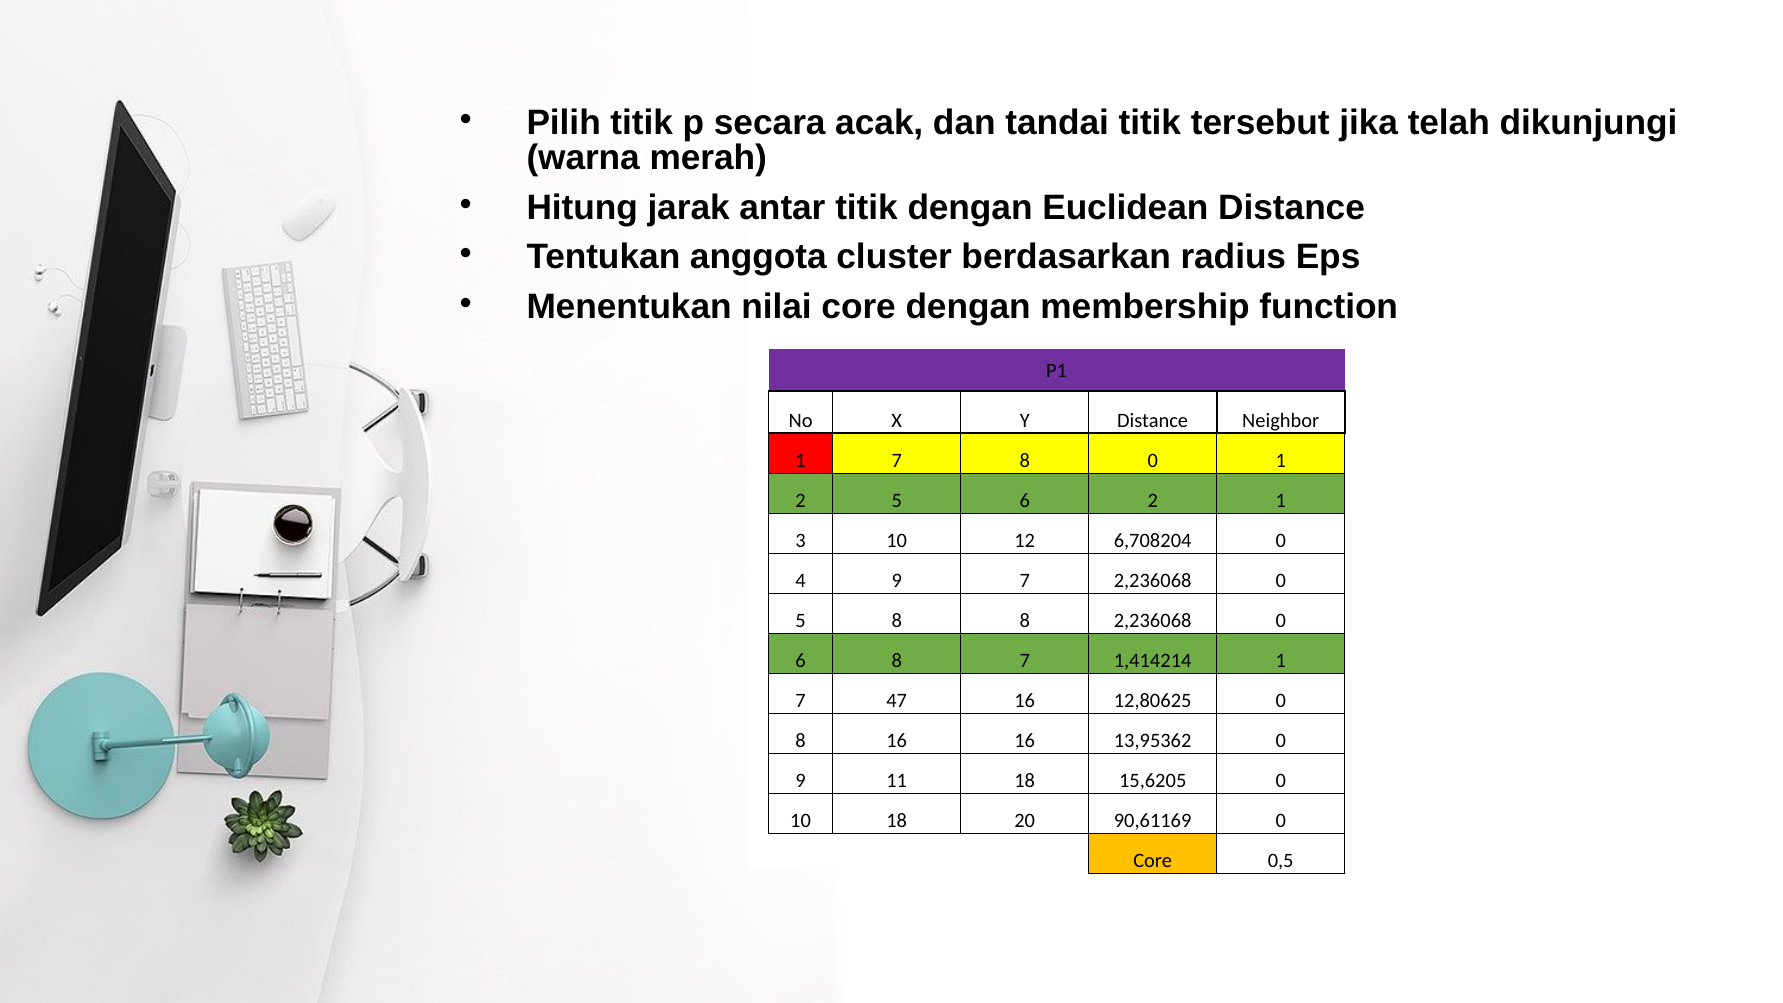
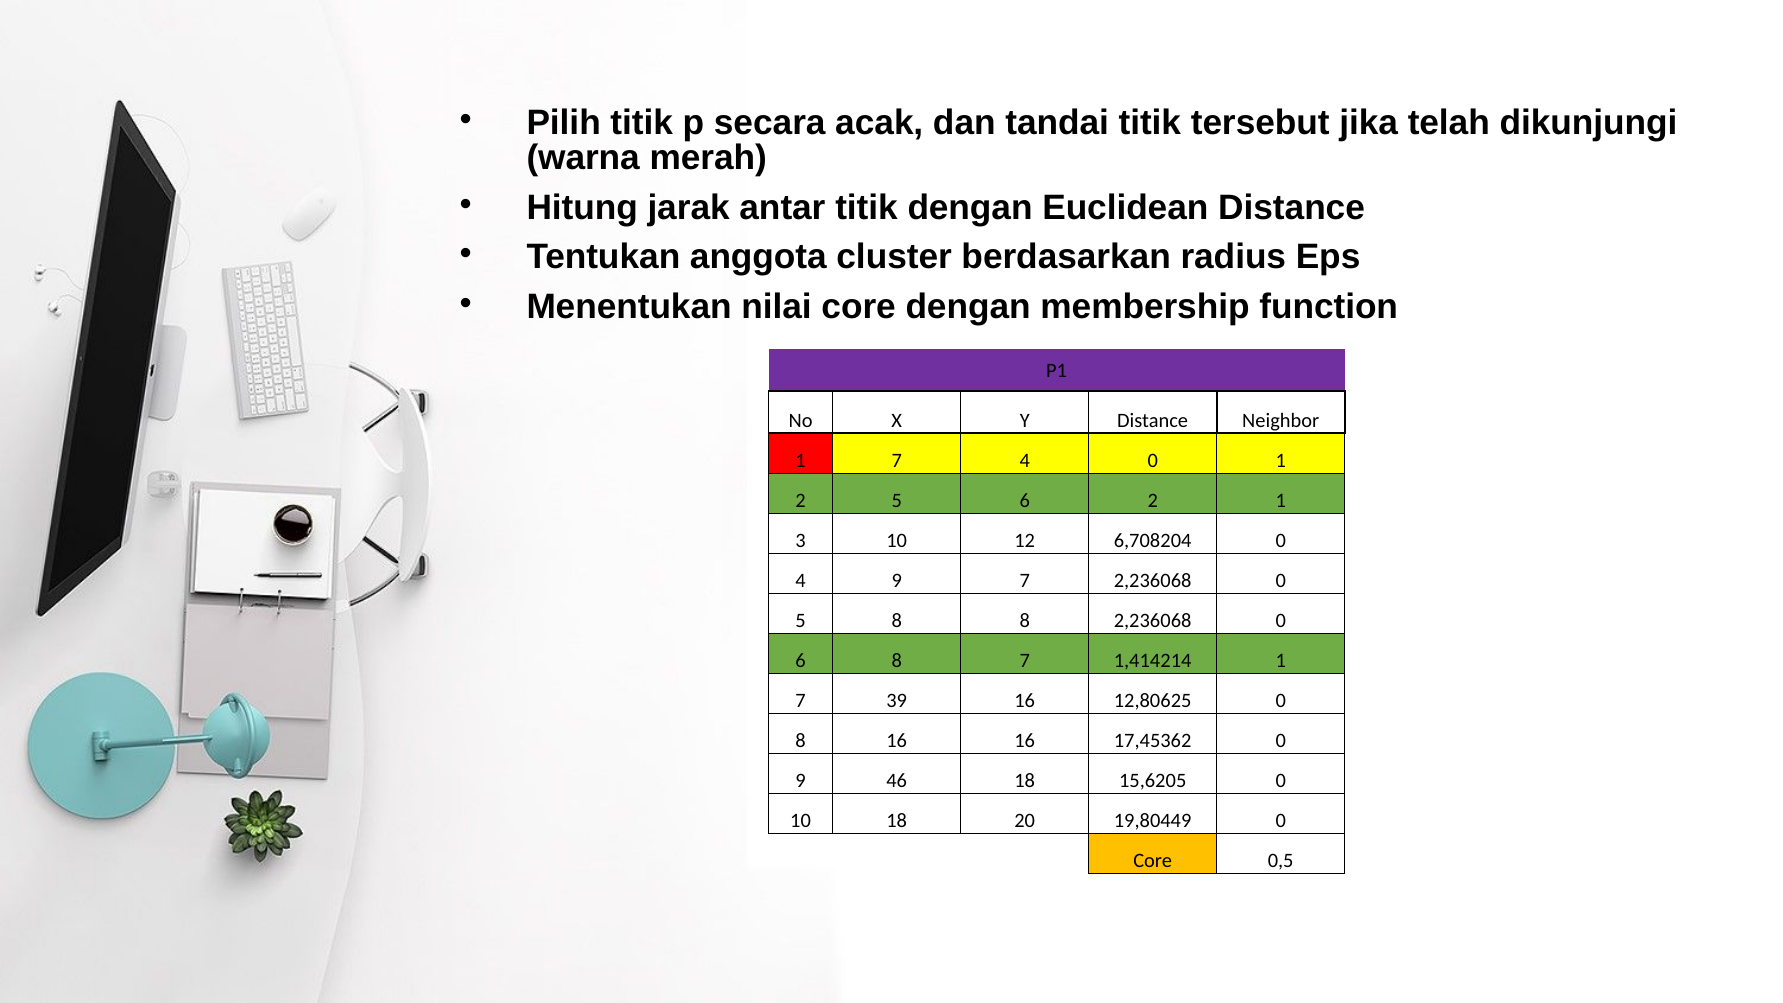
7 8: 8 -> 4 (1025, 461)
47: 47 -> 39 (897, 701)
13,95362: 13,95362 -> 17,45362 (1153, 741)
11: 11 -> 46 (897, 781)
90,61169: 90,61169 -> 19,80449 (1153, 821)
